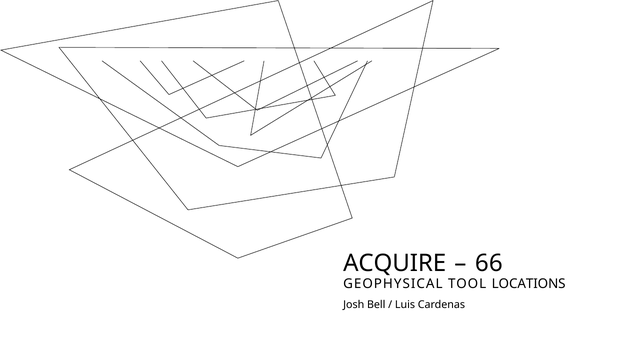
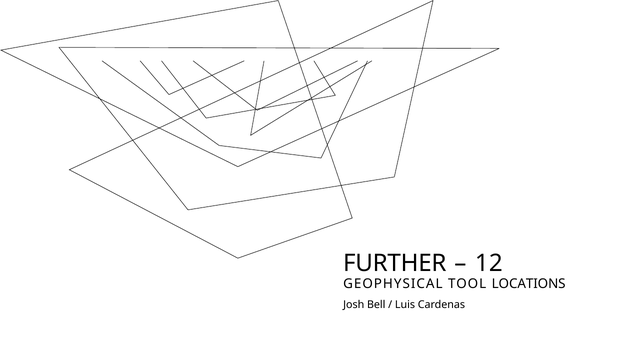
ACQUIRE: ACQUIRE -> FURTHER (395, 263)
66: 66 -> 12 (489, 263)
